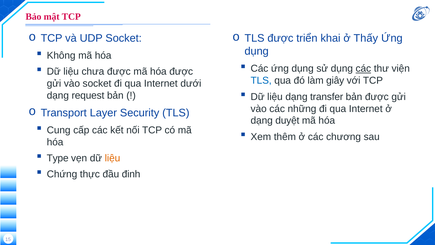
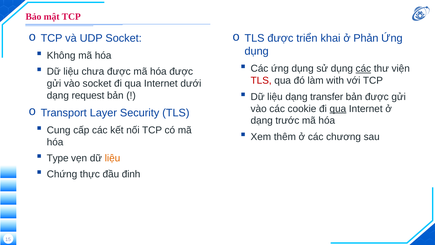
Thấy: Thấy -> Phản (366, 38)
TLS colour: blue -> red (261, 81)
giây: giây -> with (335, 81)
những: những -> cookie (302, 109)
qua underline: none -> present (338, 109)
duyệt: duyệt -> trước (287, 121)
